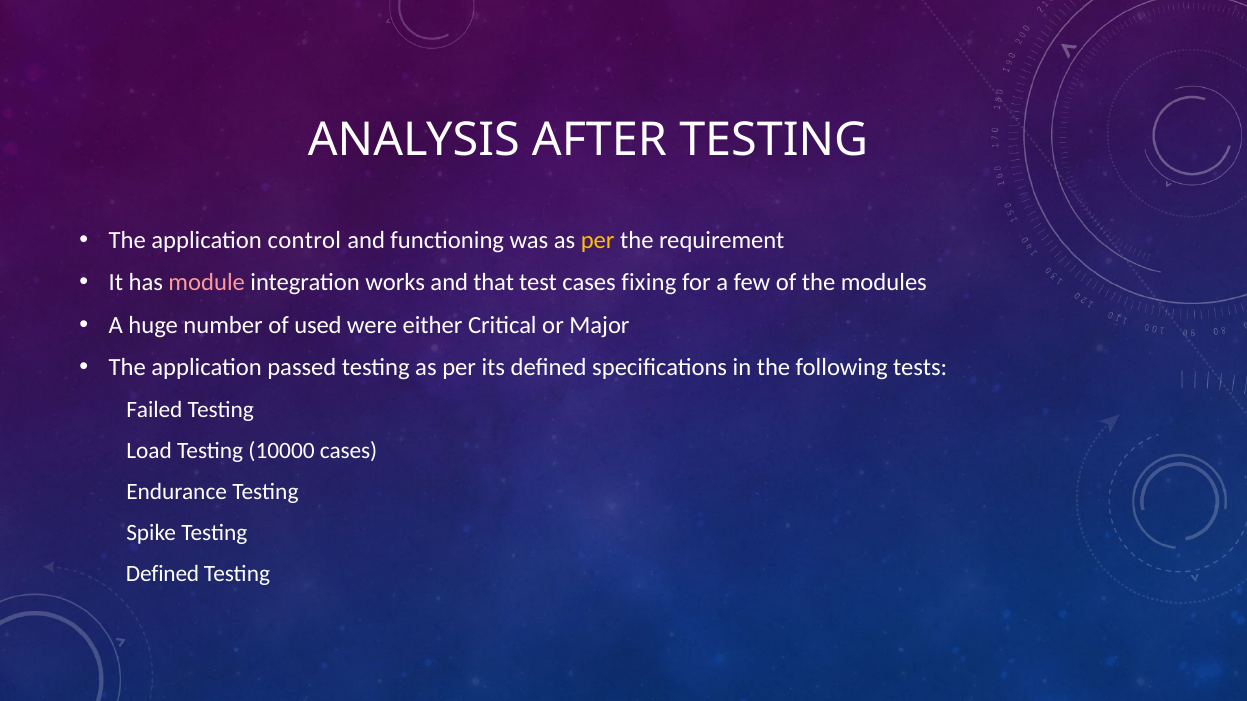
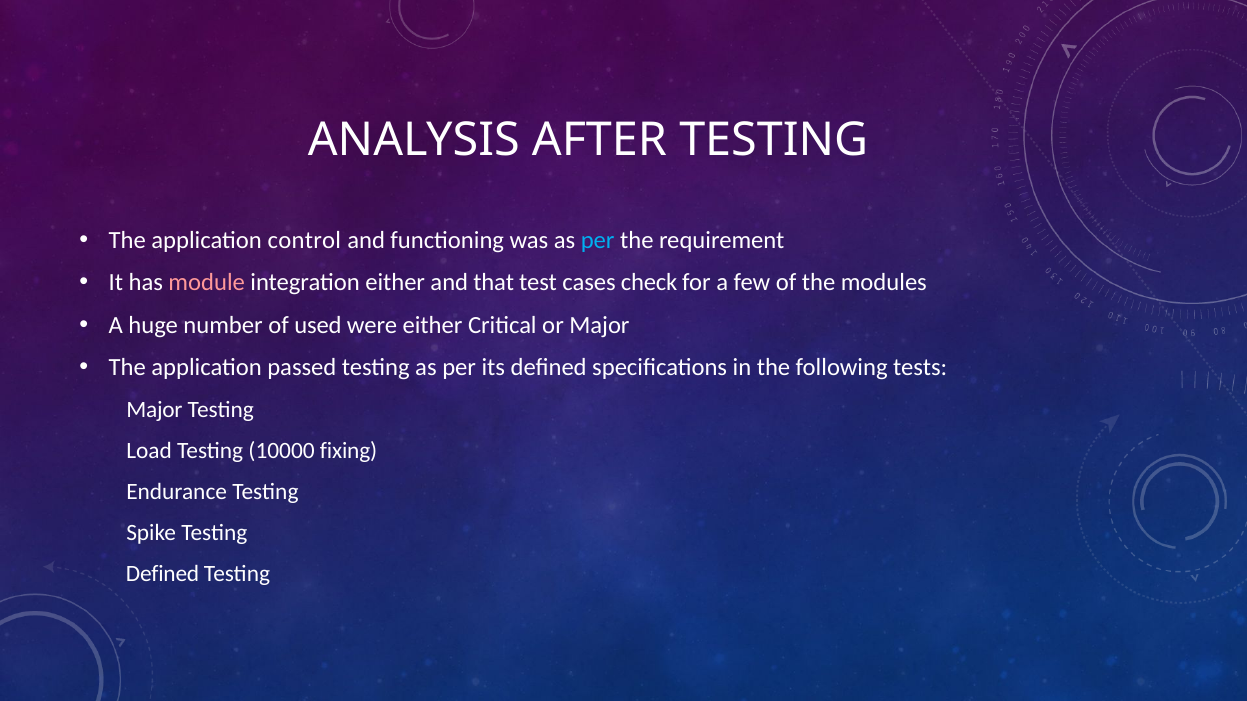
per colour: yellow -> light blue (598, 240)
integration works: works -> either (395, 283)
fixing: fixing -> check (649, 283)
Failed: Failed -> Major (154, 410)
10000 cases: cases -> fixing (349, 451)
